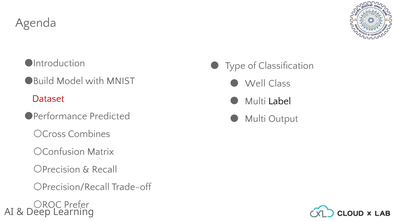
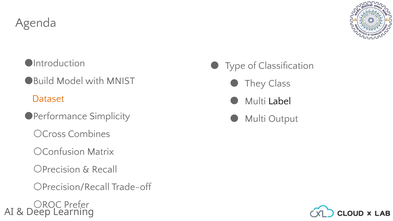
Well: Well -> They (255, 83)
Dataset colour: red -> orange (48, 99)
Predicted: Predicted -> Simplicity (110, 116)
